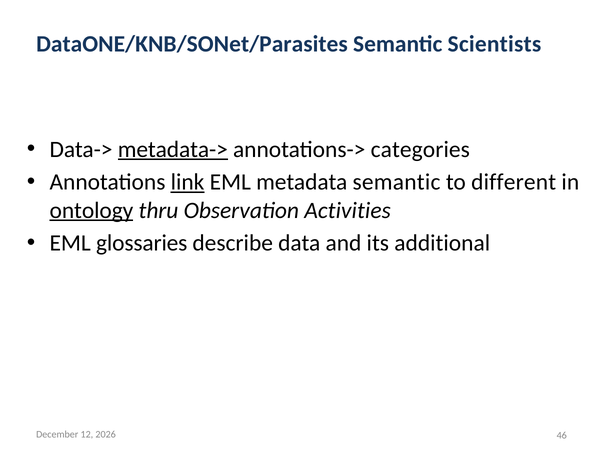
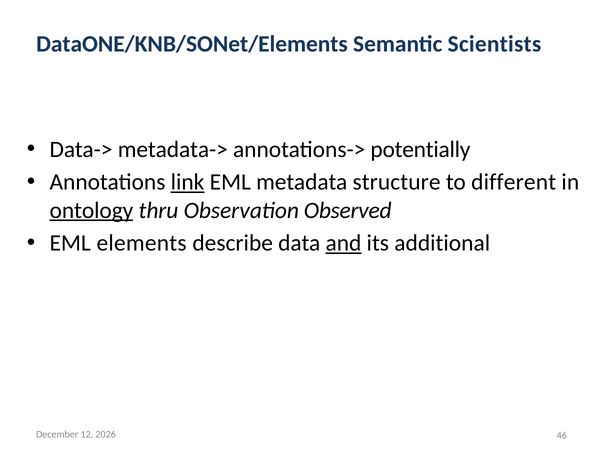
DataONE/KNB/SONet/Parasites: DataONE/KNB/SONet/Parasites -> DataONE/KNB/SONet/Elements (192, 44)
metadata-> underline: present -> none (173, 149)
categories: categories -> potentially (420, 149)
metadata semantic: semantic -> structure (397, 182)
Activities: Activities -> Observed (348, 210)
glossaries: glossaries -> elements (142, 243)
and underline: none -> present (343, 243)
